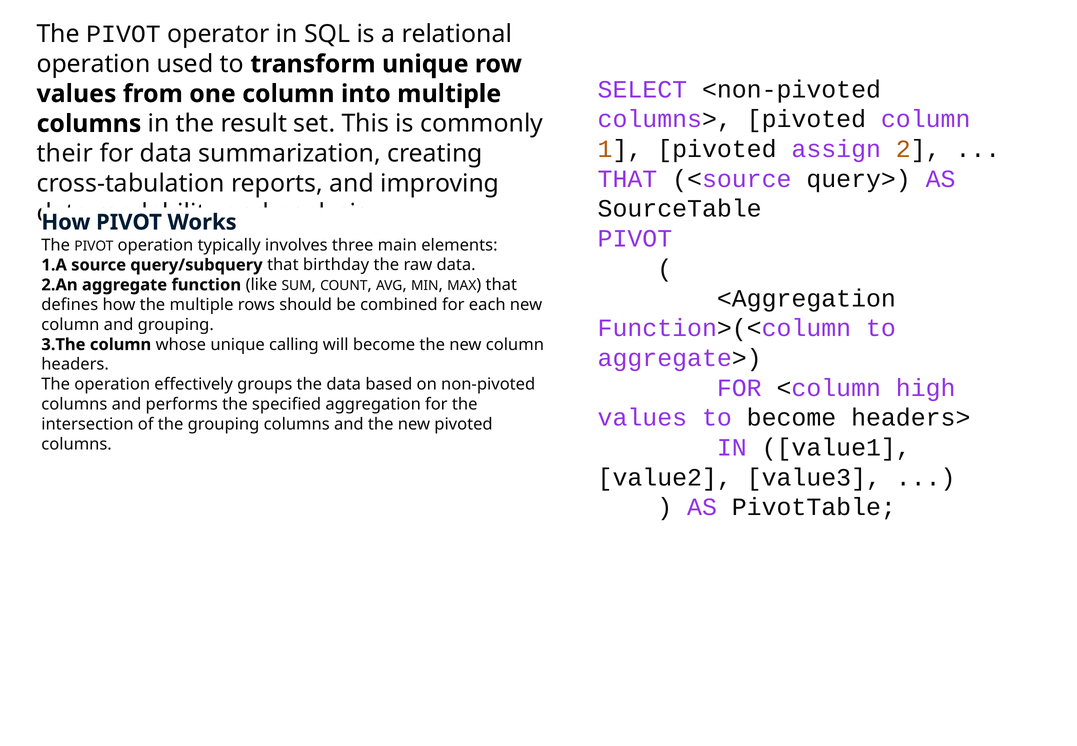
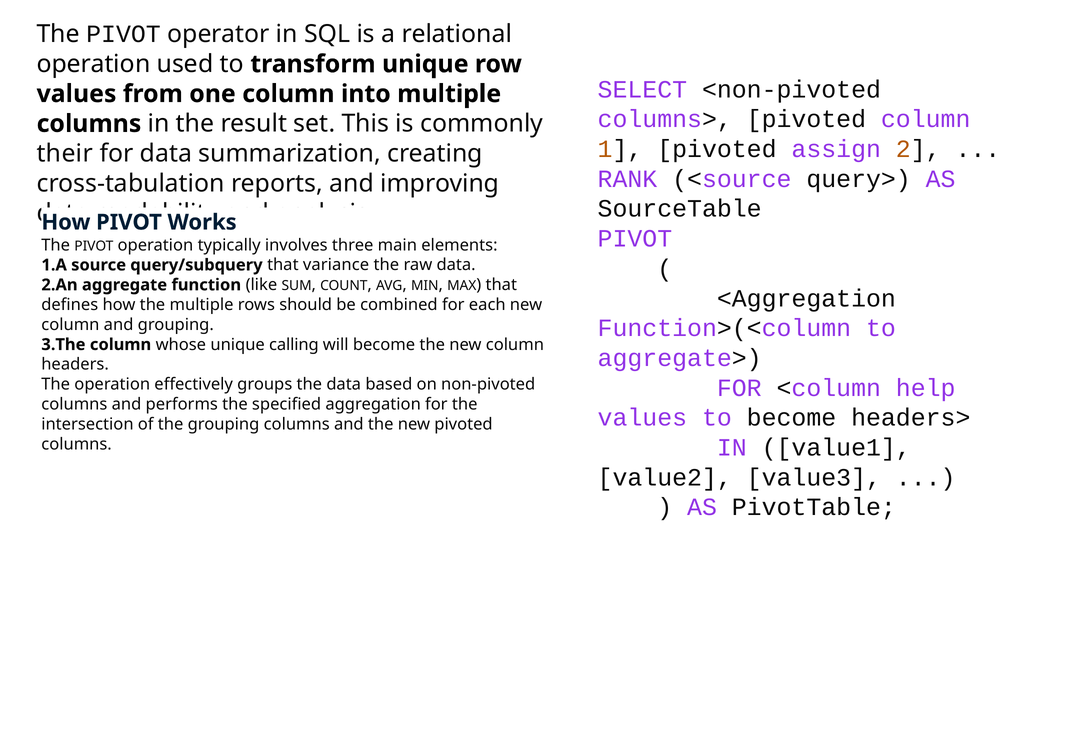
THAT: THAT -> RANK (627, 179)
birthday: birthday -> variance (336, 265)
high: high -> help (926, 388)
